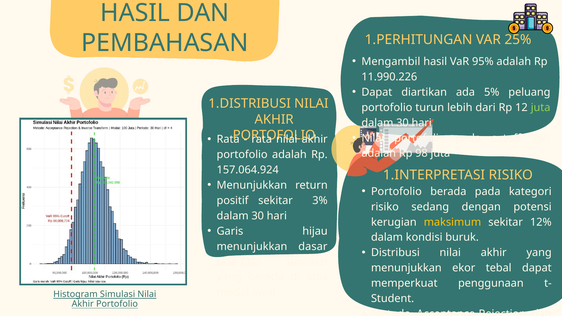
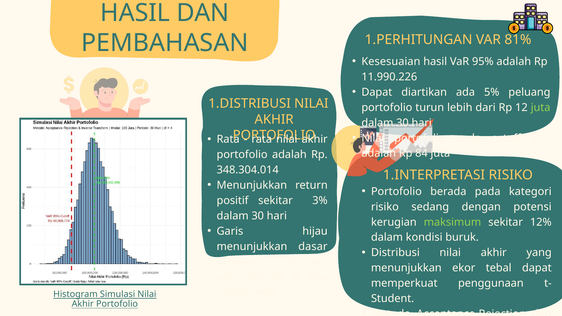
25%: 25% -> 81% (518, 40)
Mengambil: Mengambil -> Kesesuaian (391, 62)
98: 98 -> 84 (421, 153)
157.064.924: 157.064.924 -> 348.304.014 (248, 170)
maksimum colour: yellow -> light green (452, 222)
